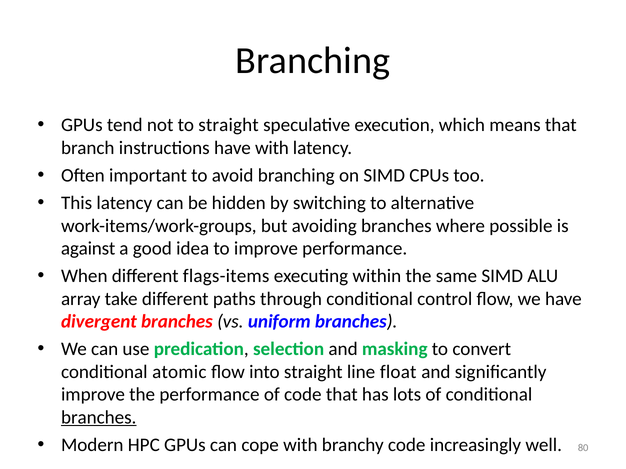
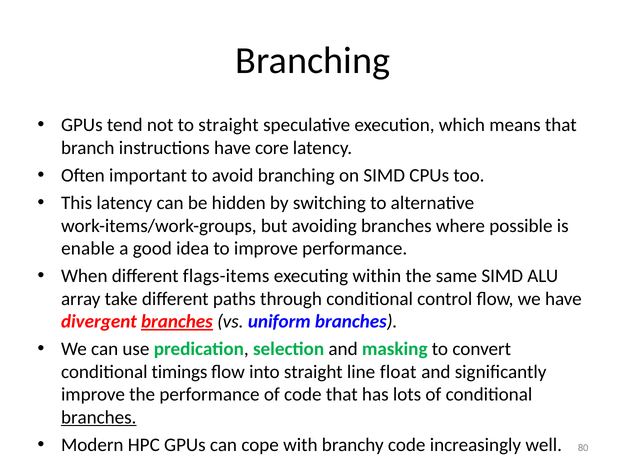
have with: with -> core (272, 148)
against: against -> enable (88, 249)
branches underline: none -> present (177, 322)
atomic: atomic -> timings (179, 372)
